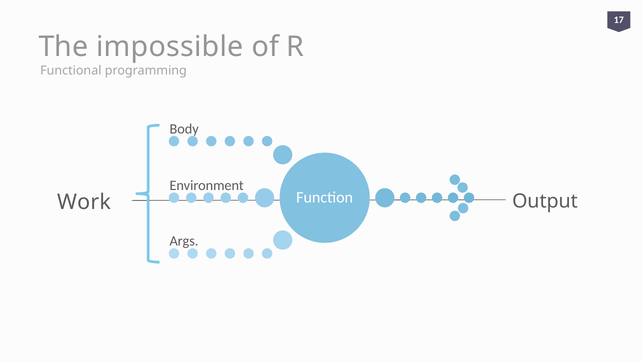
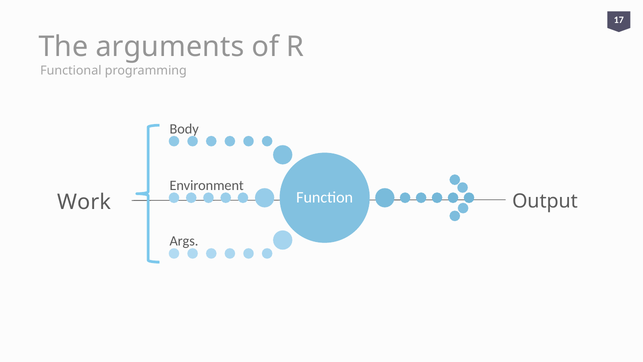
impossible: impossible -> arguments (170, 47)
